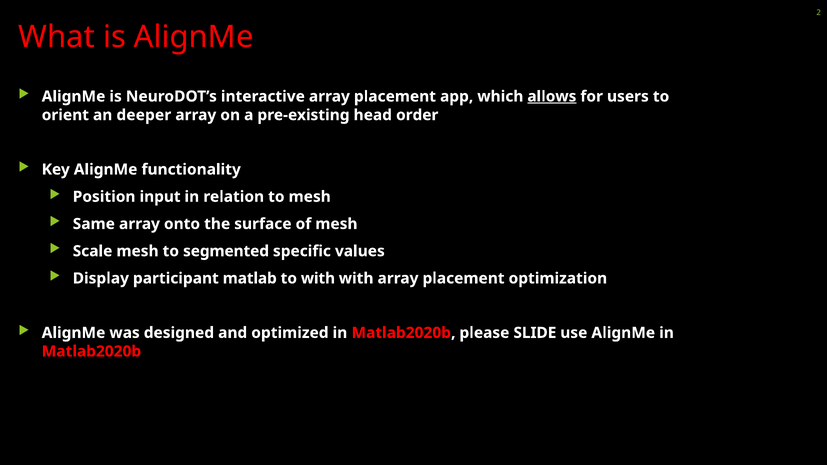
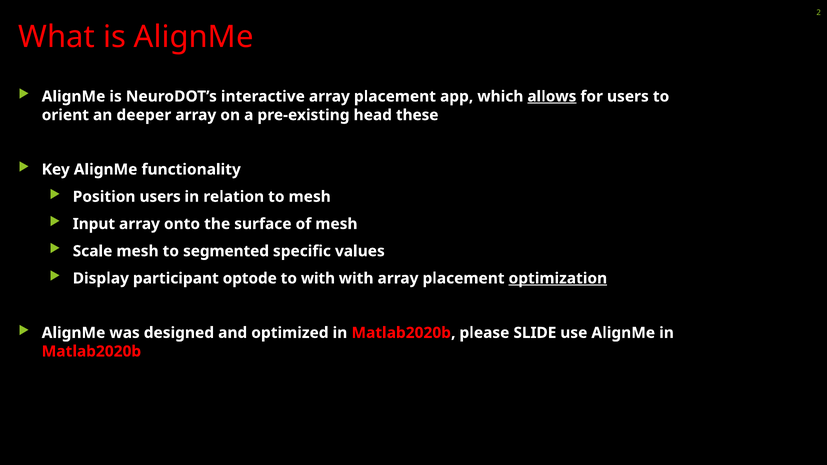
order: order -> these (417, 115)
Position input: input -> users (160, 197)
Same: Same -> Input (94, 224)
matlab: matlab -> optode (250, 278)
optimization underline: none -> present (558, 278)
